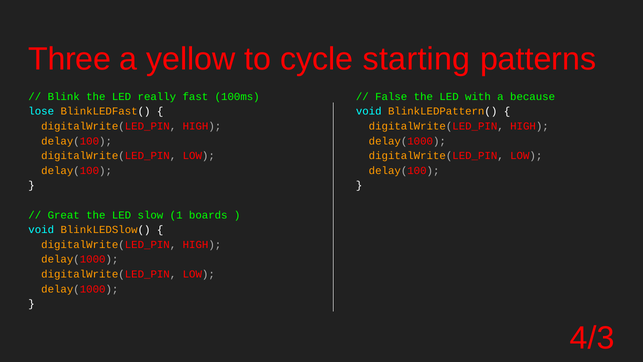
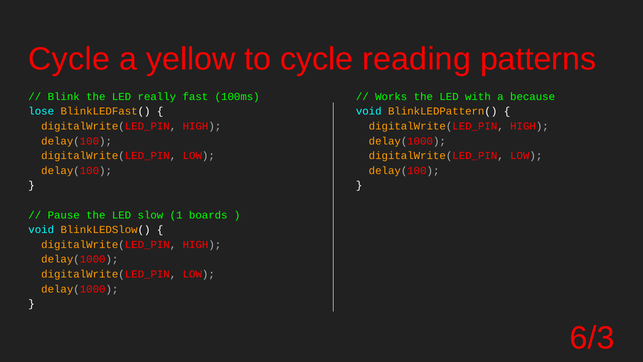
Three: Three -> Cycle (69, 59)
starting: starting -> reading (417, 59)
False: False -> Works (391, 97)
Great: Great -> Pause (64, 215)
4/3: 4/3 -> 6/3 (592, 338)
